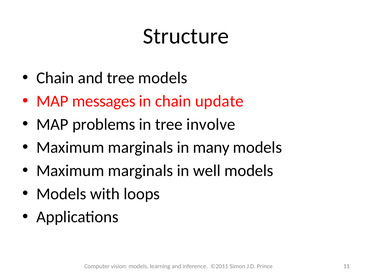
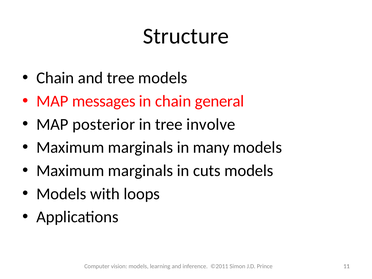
update: update -> general (220, 101)
problems: problems -> posterior (104, 124)
well: well -> cuts (207, 171)
